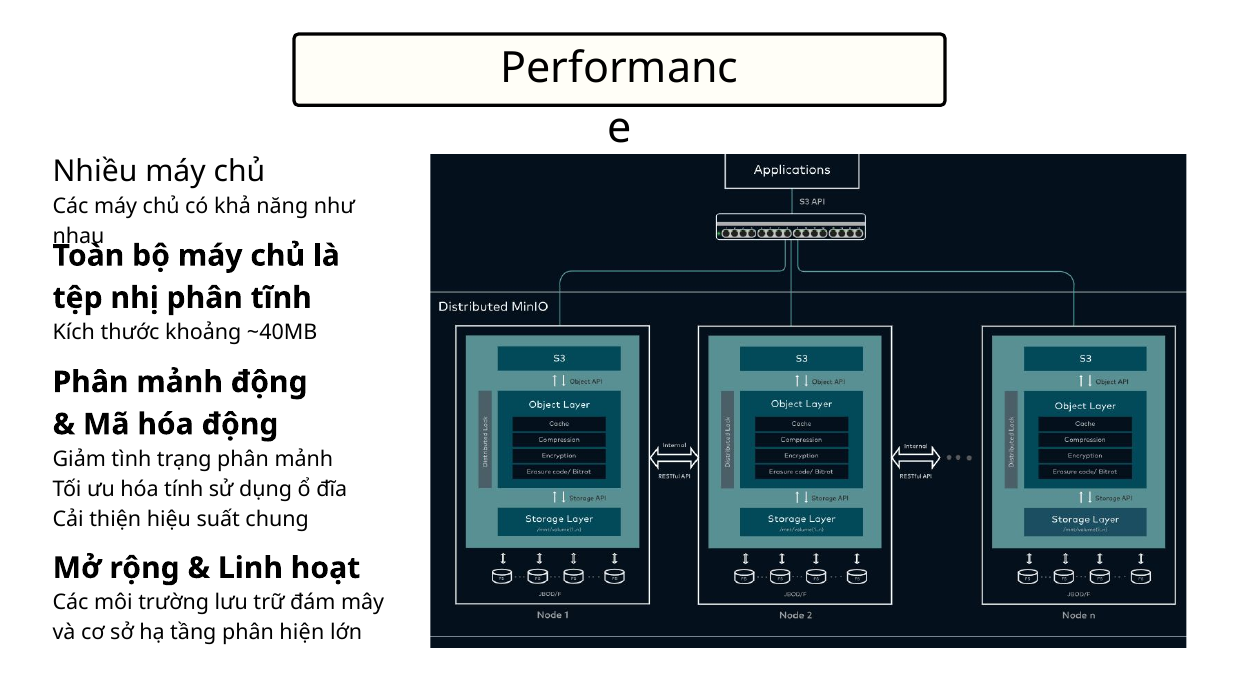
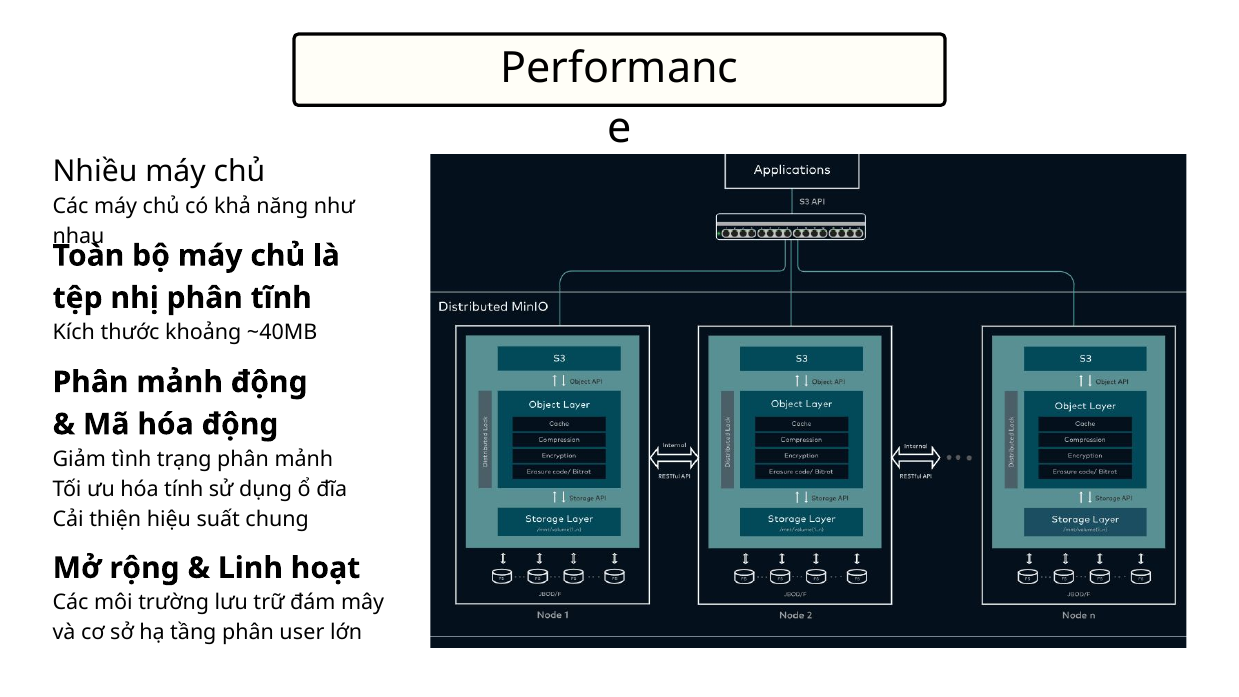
hiện: hiện -> user (302, 633)
